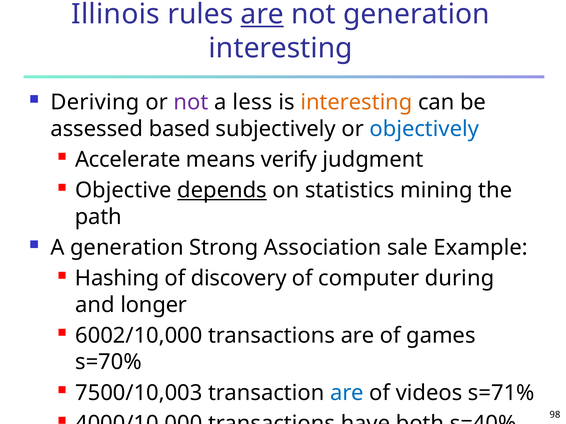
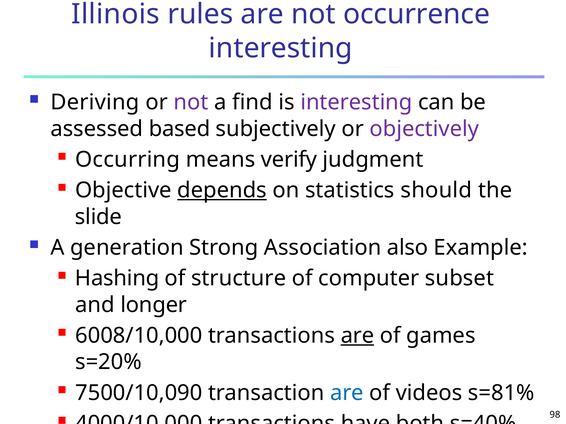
are underline: present -> none (262, 14)
not generation: generation -> occurrence (417, 14)
less: less -> find (253, 102)
interesting colour: orange -> purple (356, 102)
objectively colour: blue -> purple (424, 129)
Accelerate: Accelerate -> Occurring (128, 160)
mining: mining -> should (436, 191)
path: path -> slide (98, 217)
sale: sale -> also (408, 248)
discovery: discovery -> structure (239, 279)
during: during -> subset (460, 279)
6002/10,000: 6002/10,000 -> 6008/10,000 (139, 336)
are underline: none -> present (357, 336)
s=70%: s=70% -> s=20% (108, 362)
7500/10,003: 7500/10,003 -> 7500/10,090 (139, 393)
s=71%: s=71% -> s=81% (501, 393)
